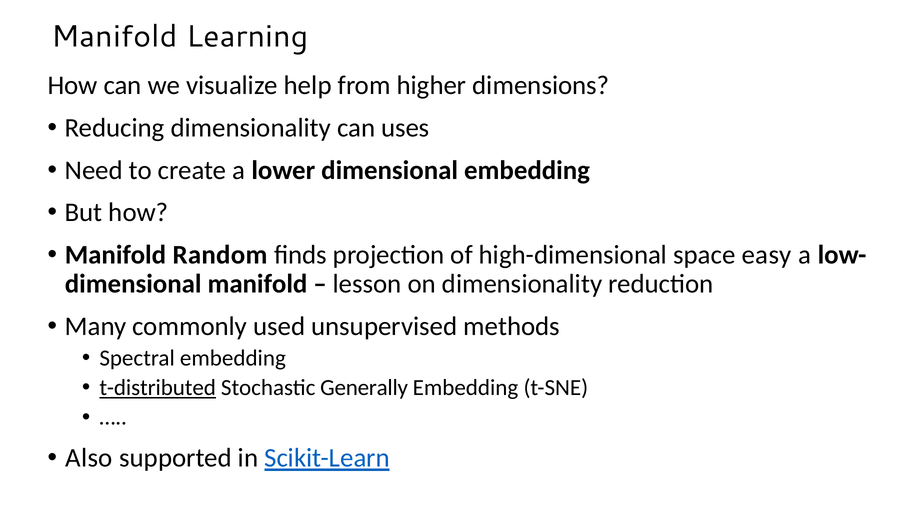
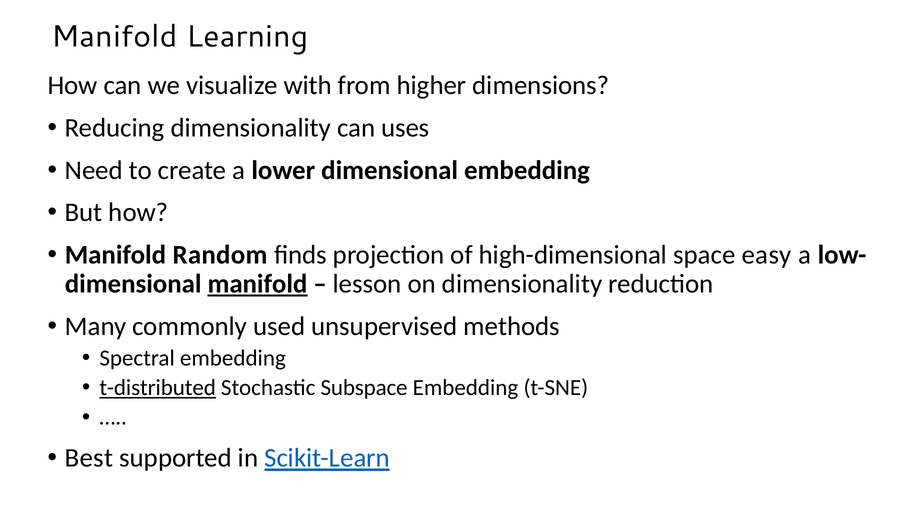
help: help -> with (308, 86)
manifold underline: none -> present (257, 284)
Generally: Generally -> Subspace (364, 388)
Also: Also -> Best (89, 459)
